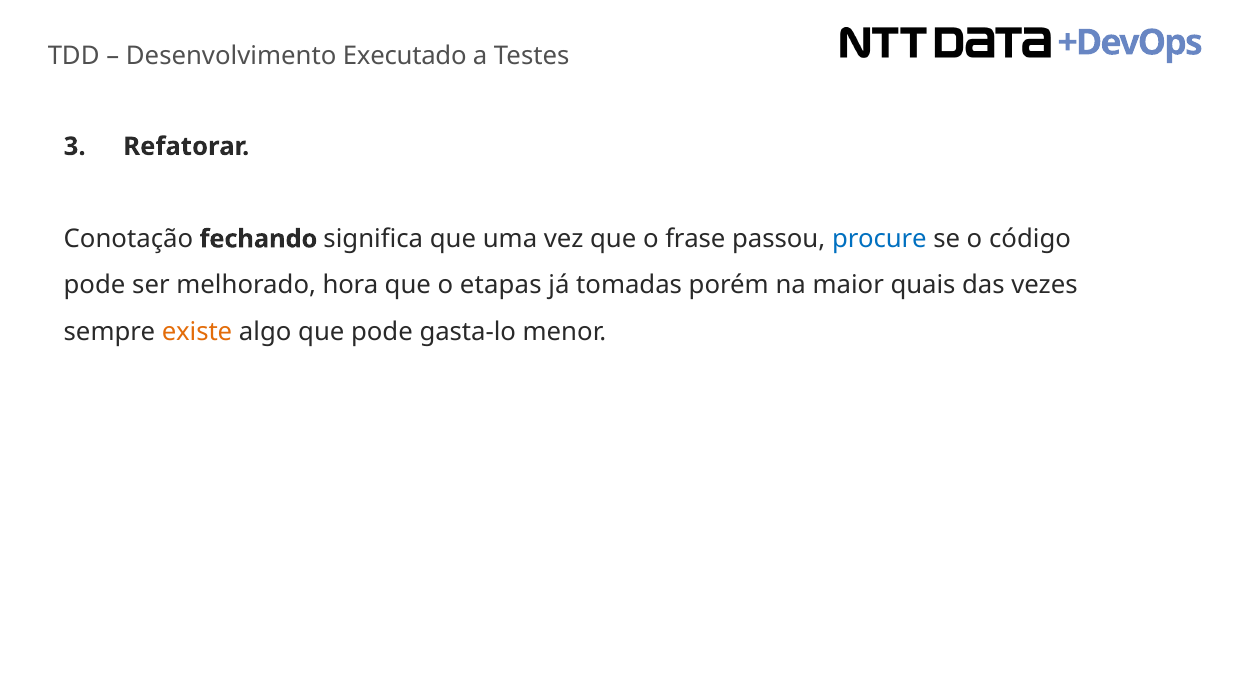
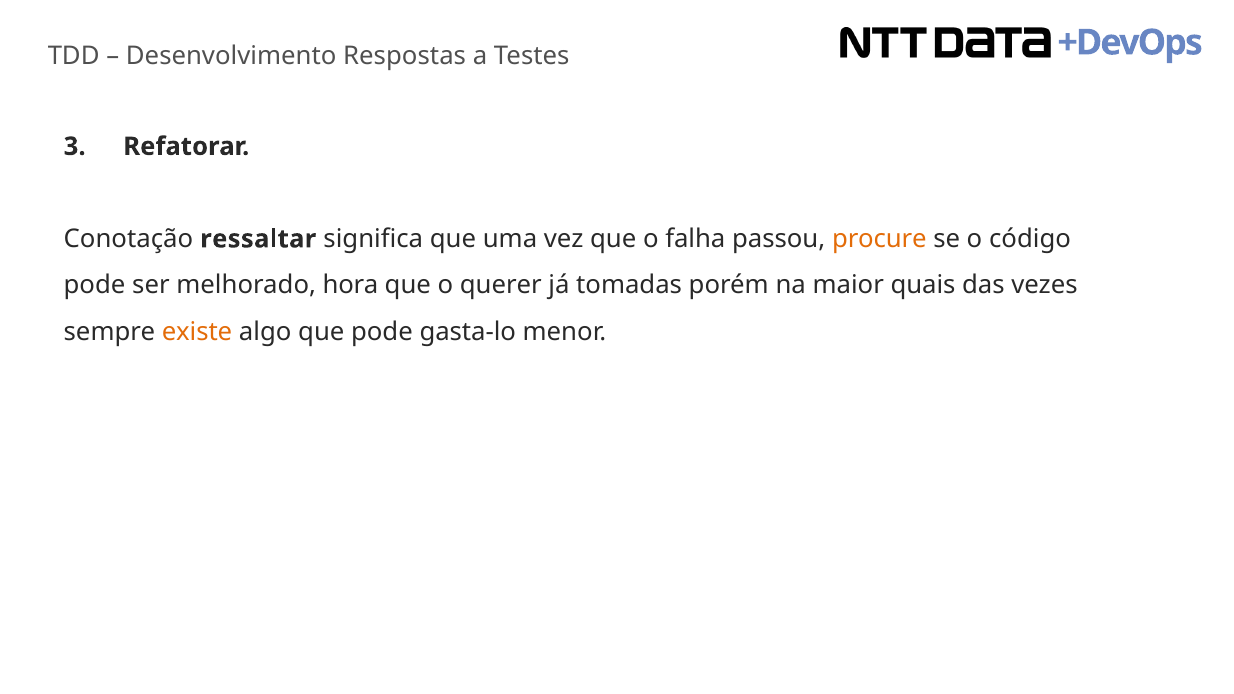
Executado: Executado -> Respostas (405, 56)
fechando: fechando -> ressaltar (258, 239)
frase: frase -> falha (695, 239)
procure colour: blue -> orange (879, 239)
etapas: etapas -> querer (501, 285)
